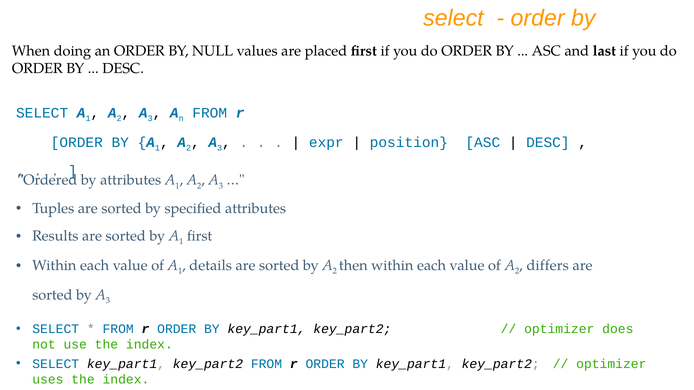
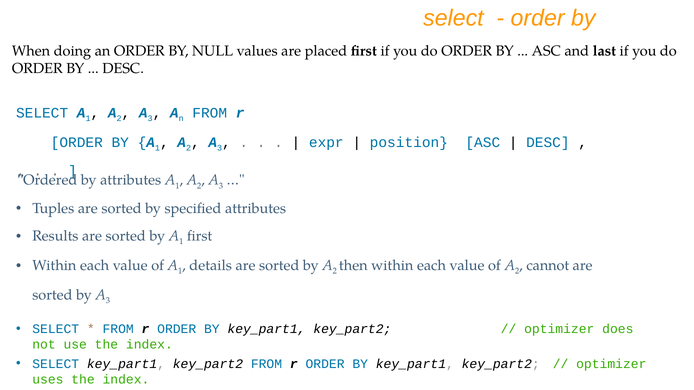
differs: differs -> cannot (548, 266)
